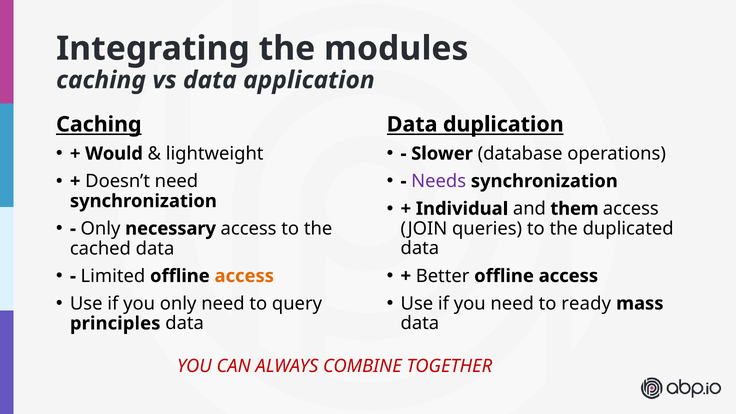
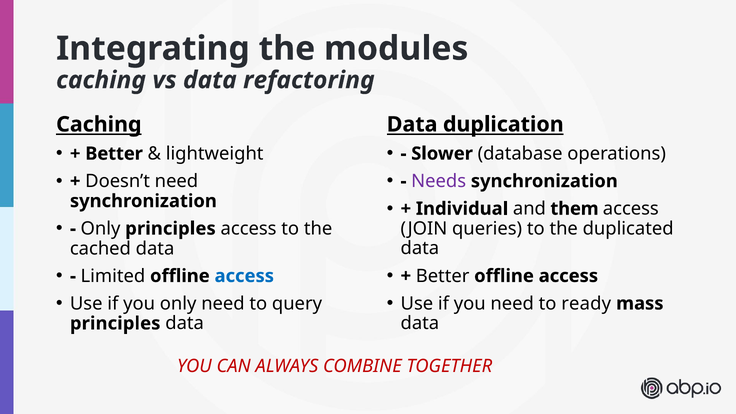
application: application -> refactoring (309, 80)
Would: Would -> Better (114, 154)
Only necessary: necessary -> principles (170, 229)
access colour: orange -> blue (244, 276)
